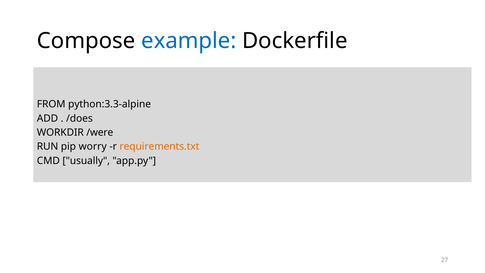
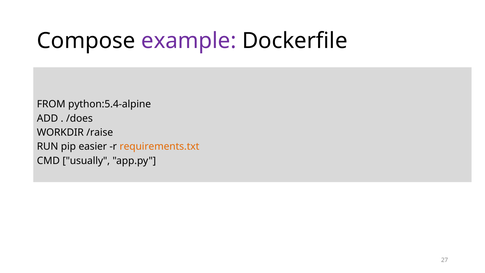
example colour: blue -> purple (189, 41)
python:3.3-alpine: python:3.3-alpine -> python:5.4-alpine (110, 104)
/were: /were -> /raise (100, 132)
worry: worry -> easier (93, 147)
